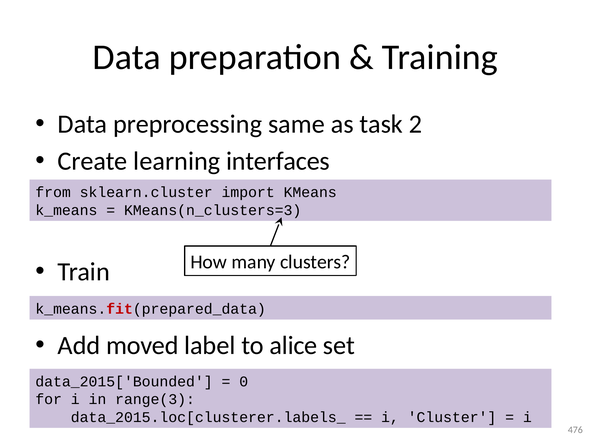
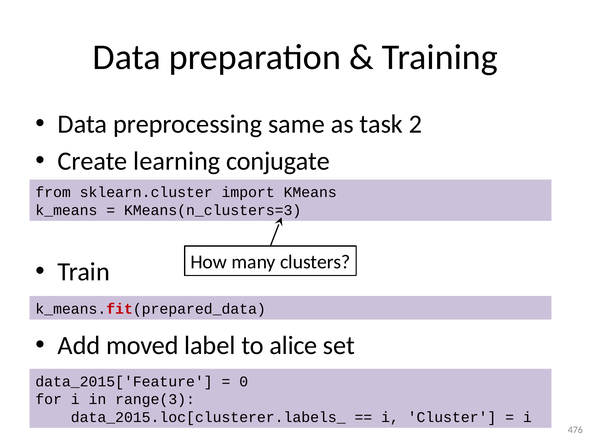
interfaces: interfaces -> conjugate (278, 161)
data_2015['Bounded: data_2015['Bounded -> data_2015['Feature (124, 381)
